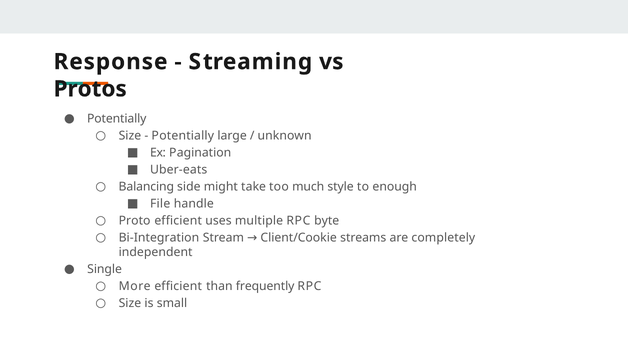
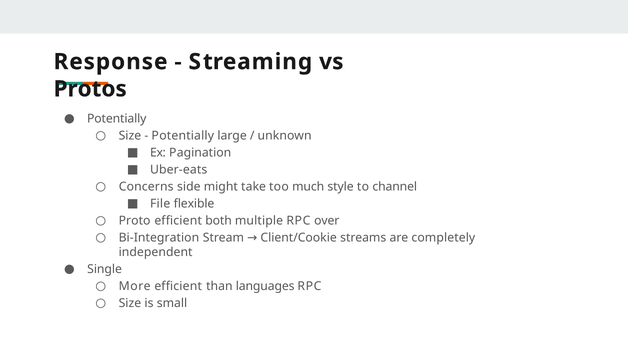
Balancing: Balancing -> Concerns (146, 187)
enough: enough -> channel (395, 187)
handle: handle -> ﬂexible (194, 204)
uses: uses -> both (219, 221)
byte: byte -> over (327, 221)
frequently: frequently -> languages (265, 286)
